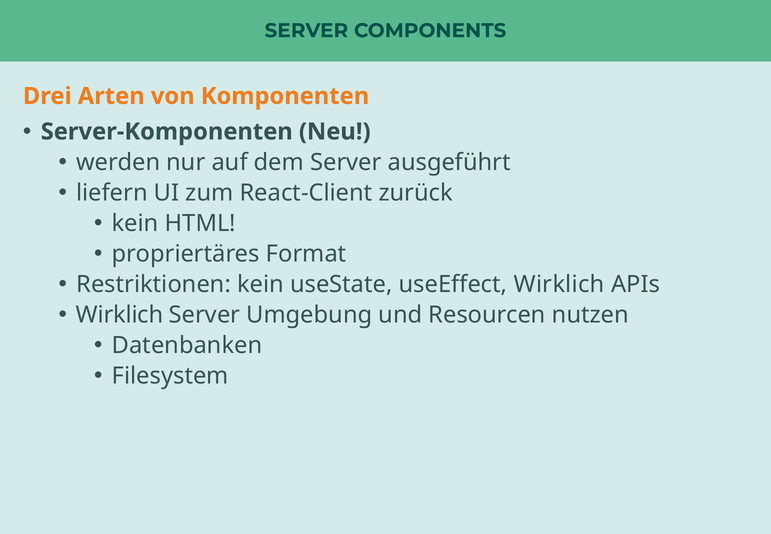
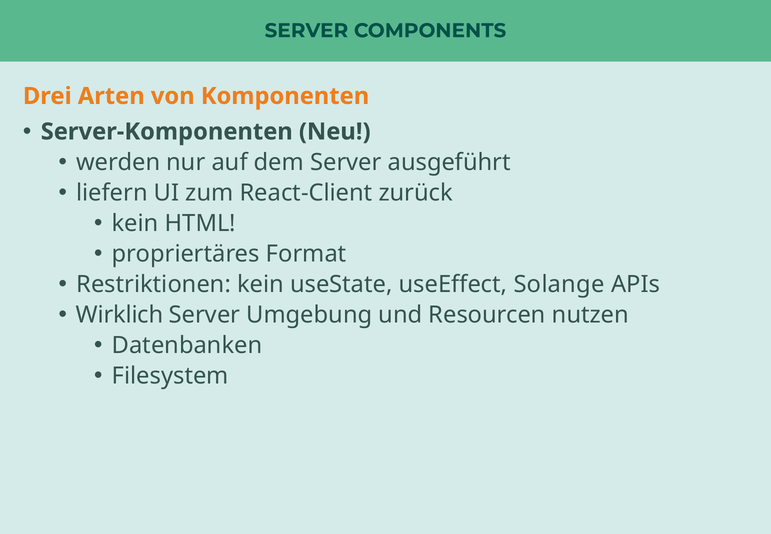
useEffect Wirklich: Wirklich -> Solange (559, 284)
